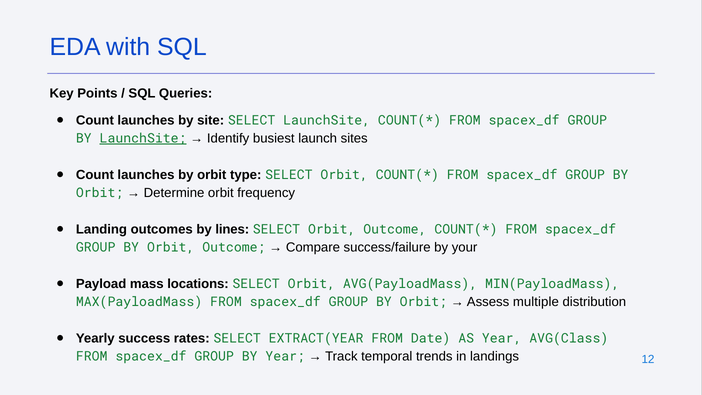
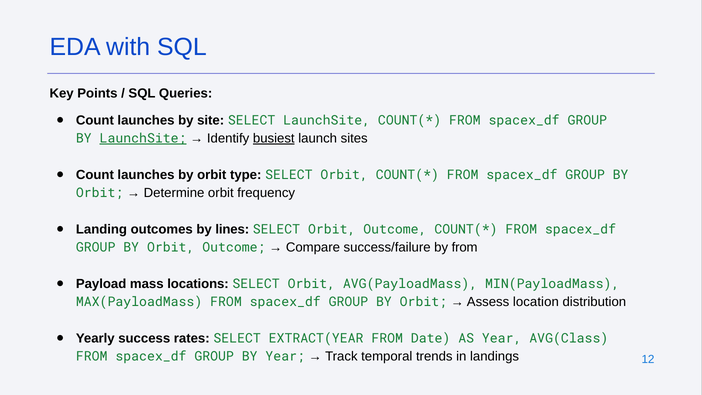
busiest underline: none -> present (274, 138)
by your: your -> from (465, 247)
multiple: multiple -> location (536, 302)
